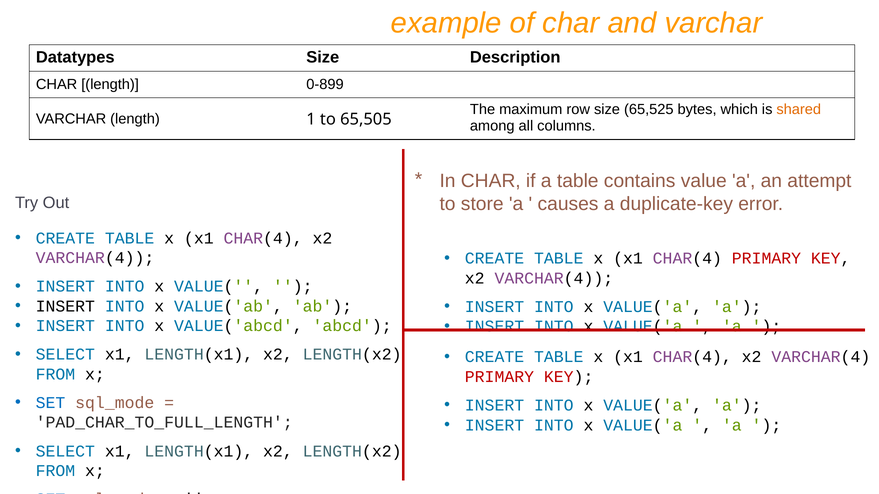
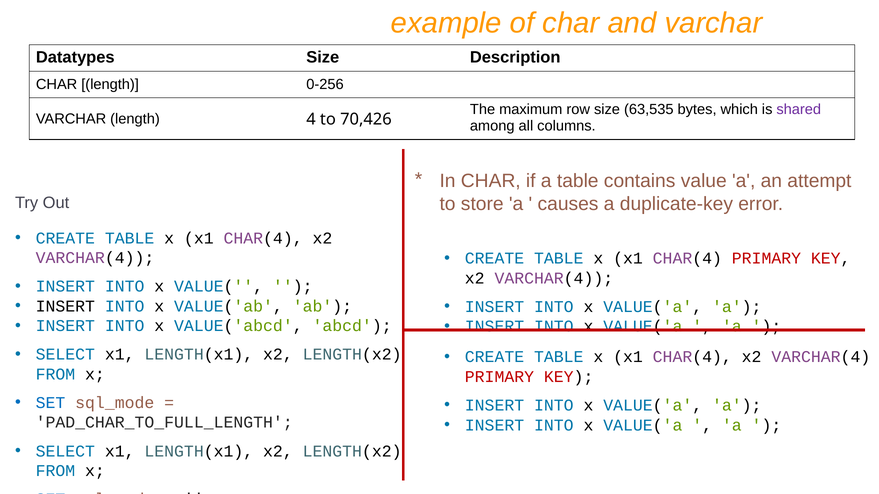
0-899: 0-899 -> 0-256 (325, 85)
65,525: 65,525 -> 63,535 (649, 110)
shared colour: orange -> purple (799, 110)
1: 1 -> 4 (311, 120)
65,505: 65,505 -> 70,426 (366, 120)
